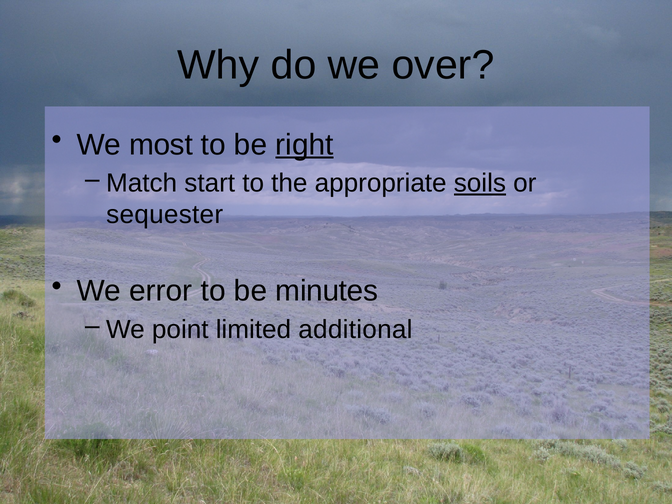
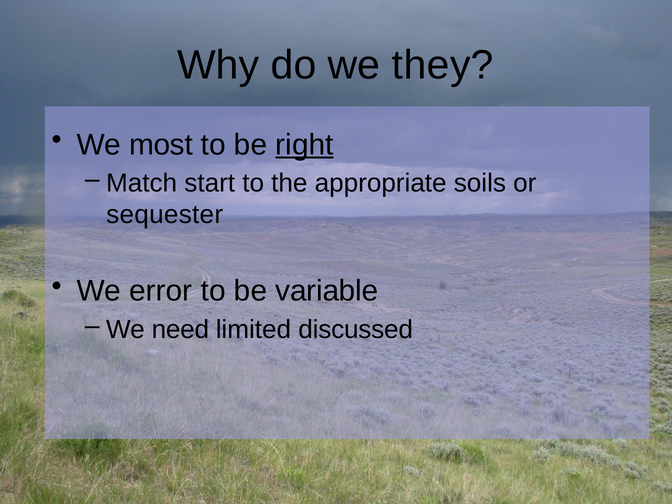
over: over -> they (443, 65)
soils underline: present -> none (480, 183)
minutes: minutes -> variable (327, 291)
point: point -> need (180, 330)
additional: additional -> discussed (356, 330)
